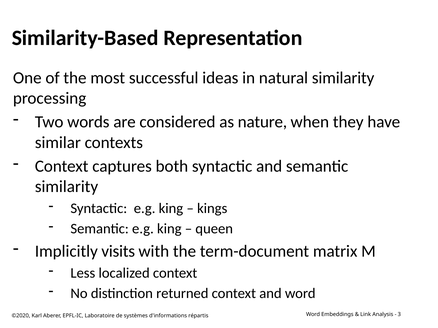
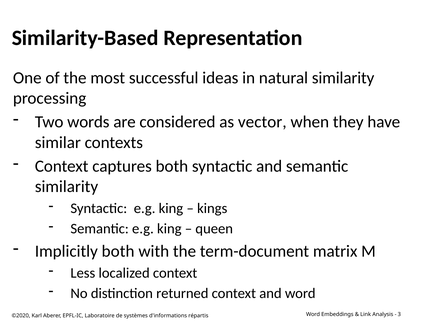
nature: nature -> vector (262, 122)
Implicitly visits: visits -> both (118, 252)
